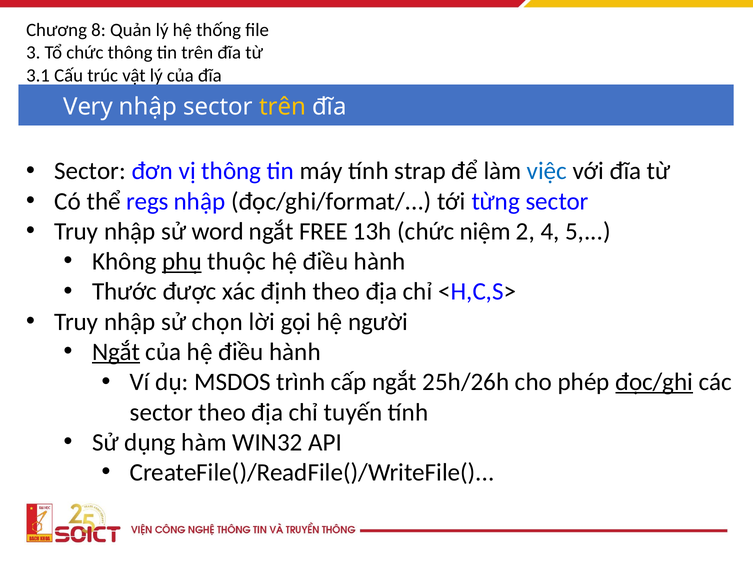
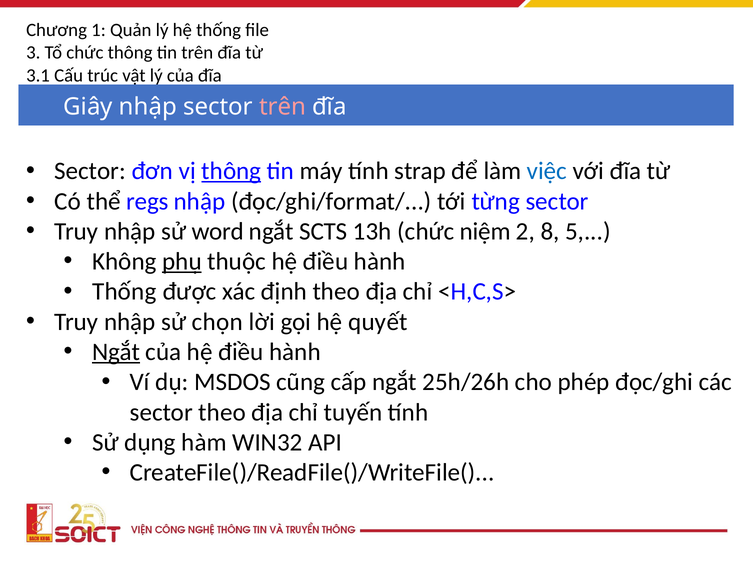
8: 8 -> 1 (99, 30)
Very: Very -> Giây (88, 107)
trên colour: yellow -> pink (283, 107)
thông underline: none -> present (231, 171)
FREE: FREE -> SCTS (323, 231)
4: 4 -> 8 (550, 231)
Thước: Thước -> Thống (124, 292)
người: người -> quyết (378, 322)
trình: trình -> cũng (301, 382)
đọc/ghi underline: present -> none (654, 382)
